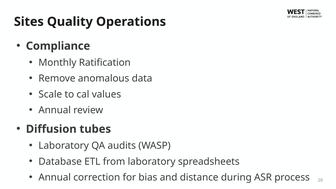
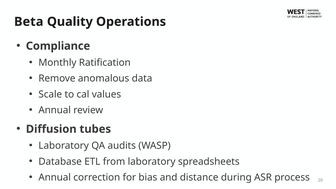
Sites: Sites -> Beta (29, 22)
